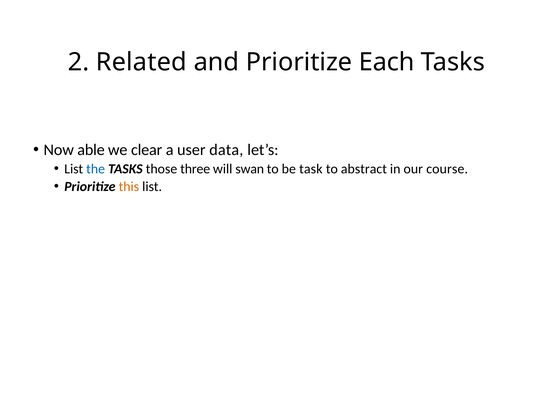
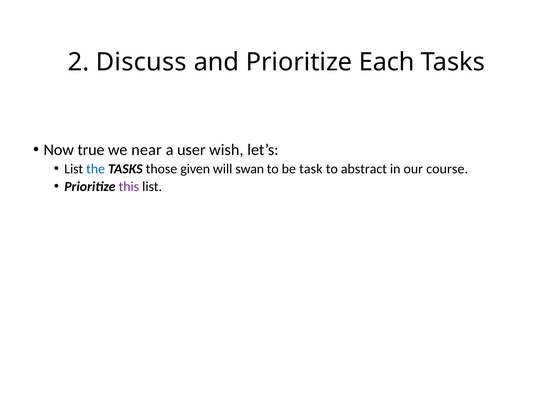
Related: Related -> Discuss (141, 62)
able: able -> true (91, 150)
clear: clear -> near (146, 150)
data: data -> wish (226, 150)
three: three -> given (195, 169)
this colour: orange -> purple (129, 187)
